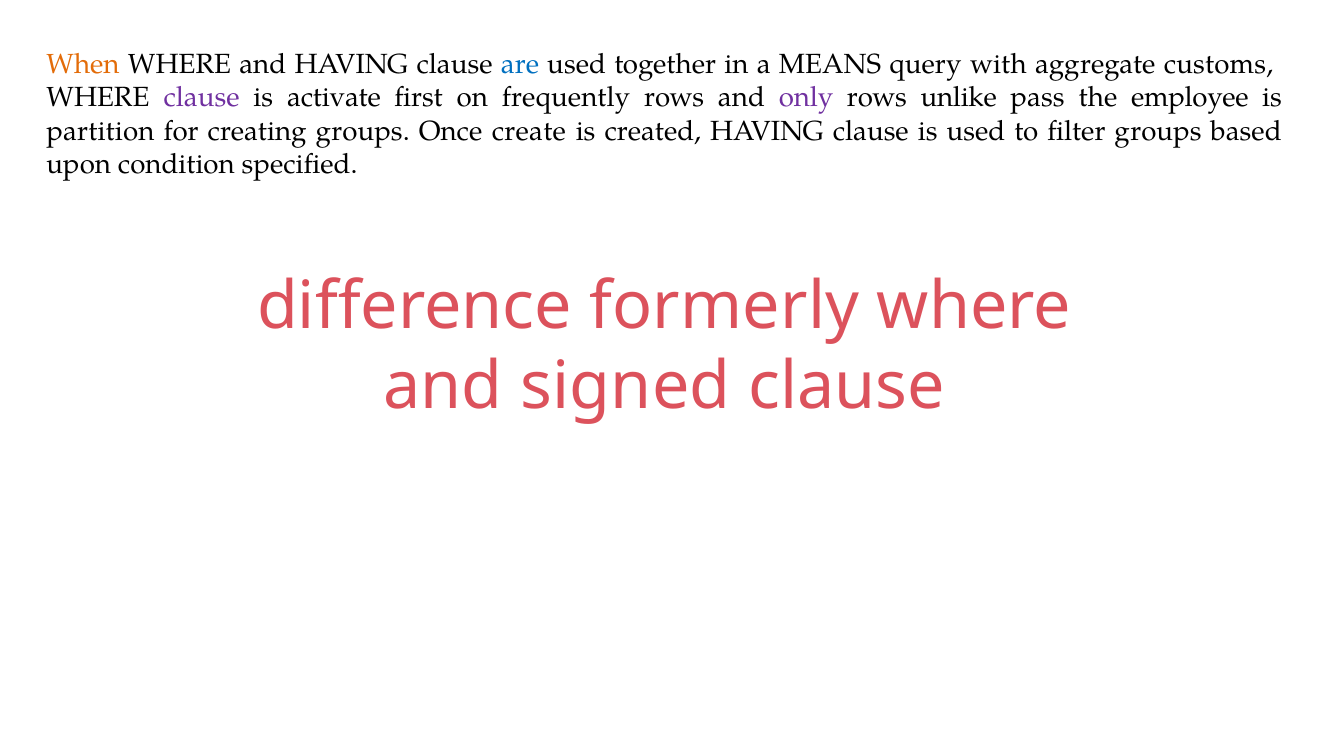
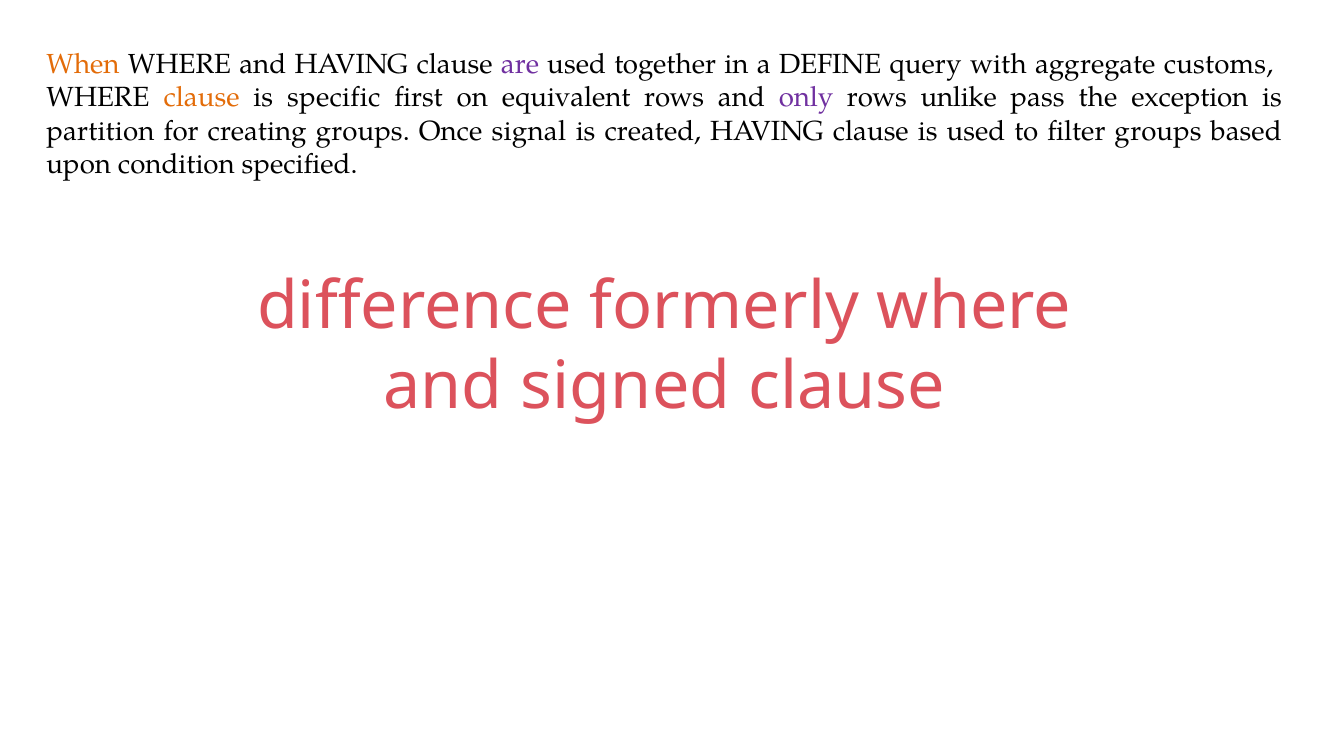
are colour: blue -> purple (520, 65)
MEANS: MEANS -> DEFINE (830, 65)
clause colour: purple -> orange (202, 98)
activate: activate -> specific (334, 98)
frequently: frequently -> equivalent (566, 98)
employee: employee -> exception (1190, 98)
create: create -> signal (529, 131)
